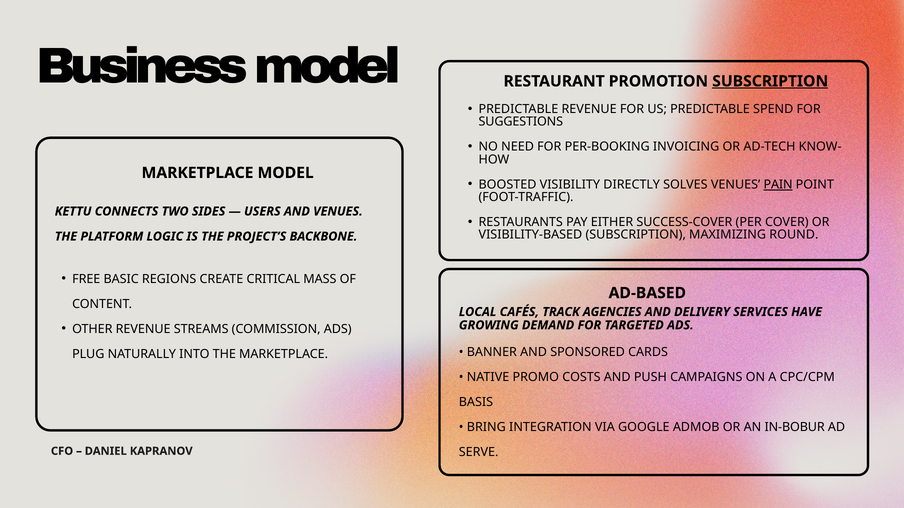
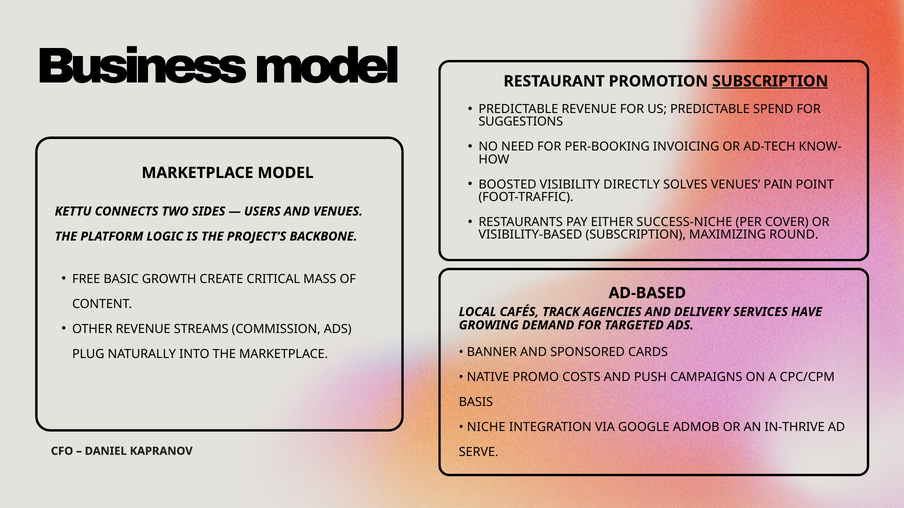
PAIN underline: present -> none (778, 185)
SUCCESS-COVER: SUCCESS-COVER -> SUCCESS-NICHE (684, 222)
REGIONS: REGIONS -> GROWTH (169, 279)
BRING: BRING -> NICHE (486, 428)
IN‑BOBUR: IN‑BOBUR -> IN‑THRIVE (795, 428)
